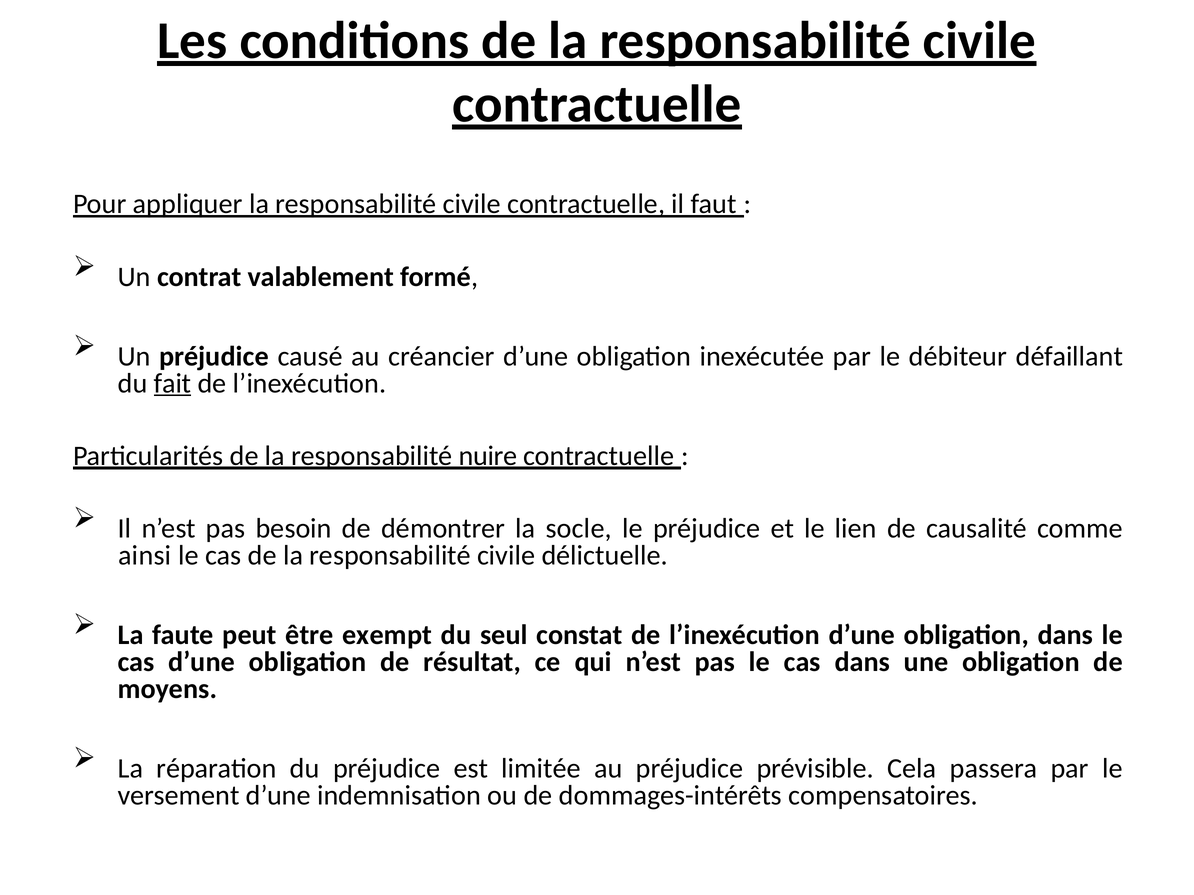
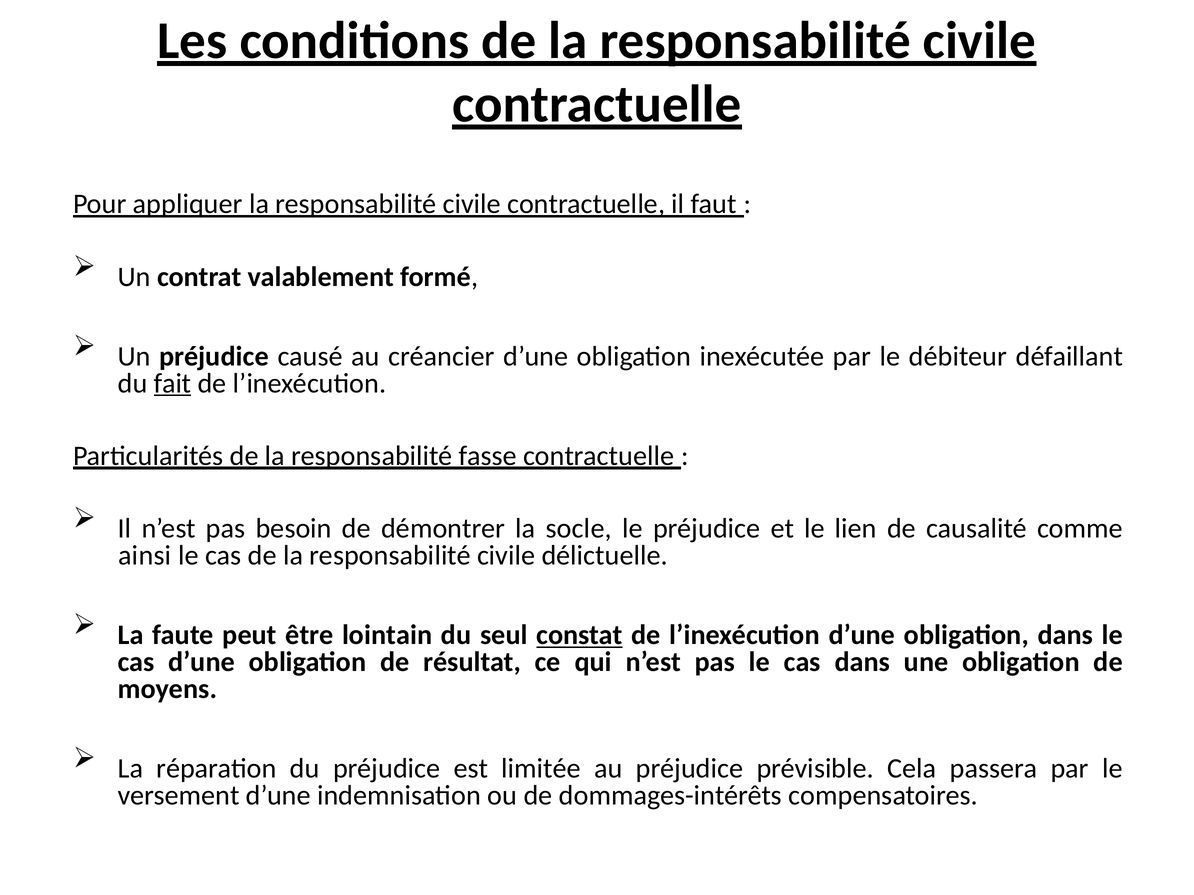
nuire: nuire -> fasse (488, 456)
exempt: exempt -> lointain (387, 635)
constat underline: none -> present (579, 635)
